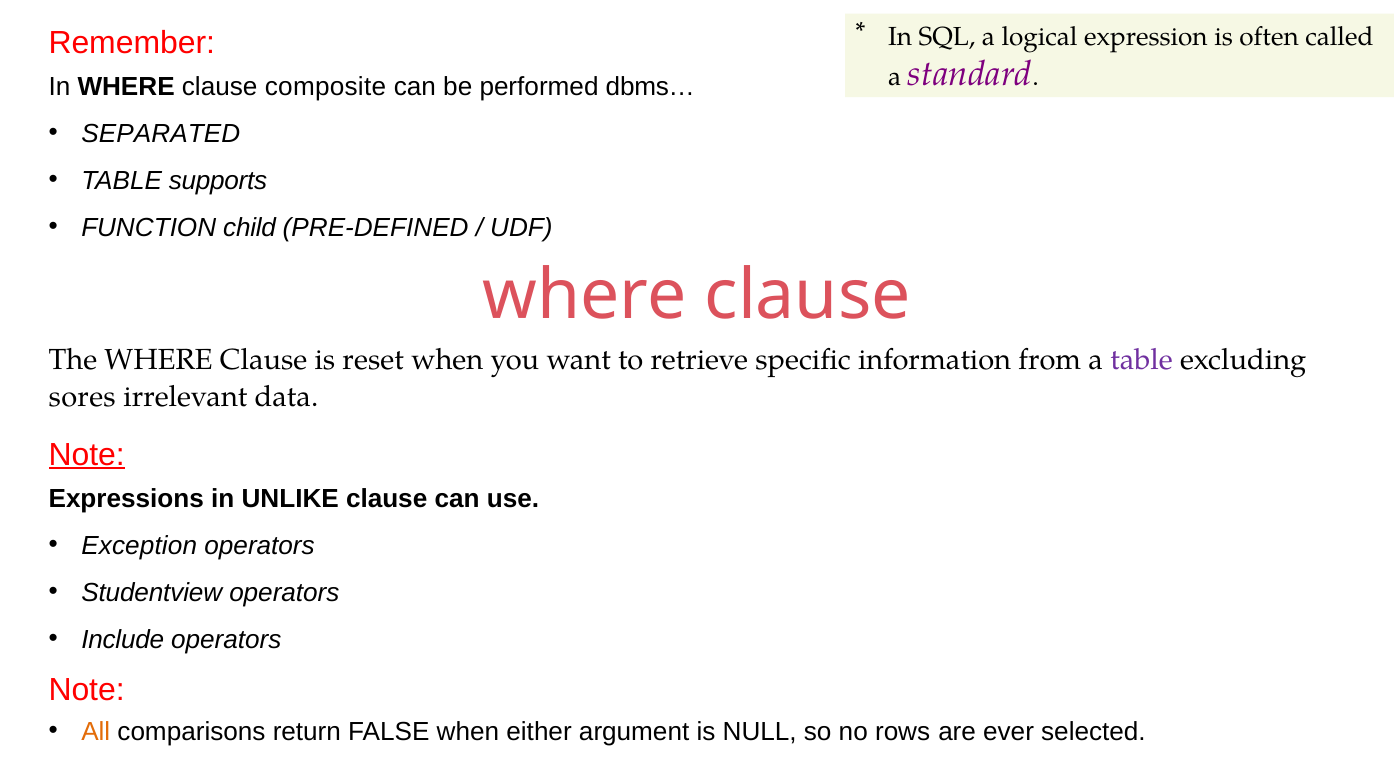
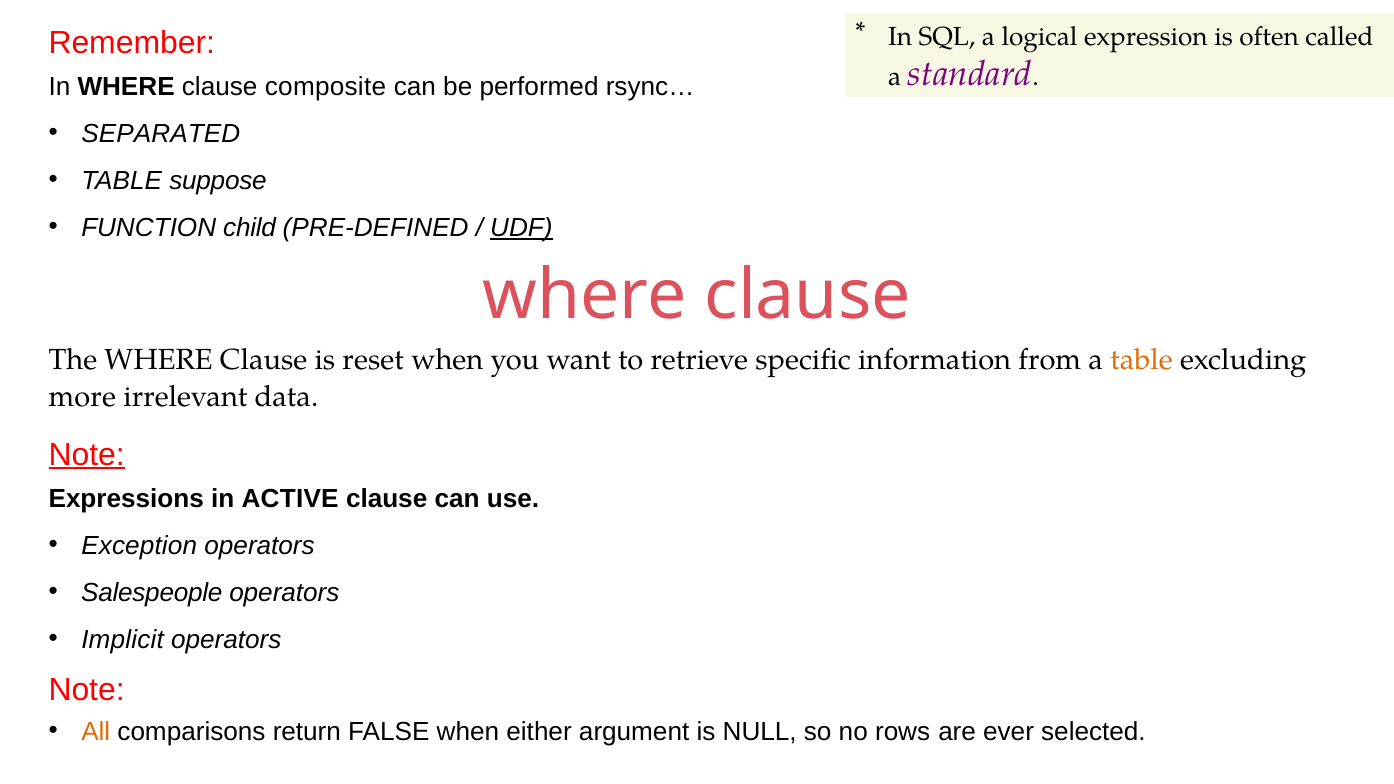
dbms…: dbms… -> rsync… (650, 87)
supports: supports -> suppose (218, 181)
UDF underline: none -> present (521, 228)
table colour: purple -> orange (1142, 360)
sores: sores -> more (82, 397)
UNLIKE: UNLIKE -> ACTIVE (290, 499)
Studentview: Studentview -> Salespeople (152, 593)
Include: Include -> Implicit (123, 640)
